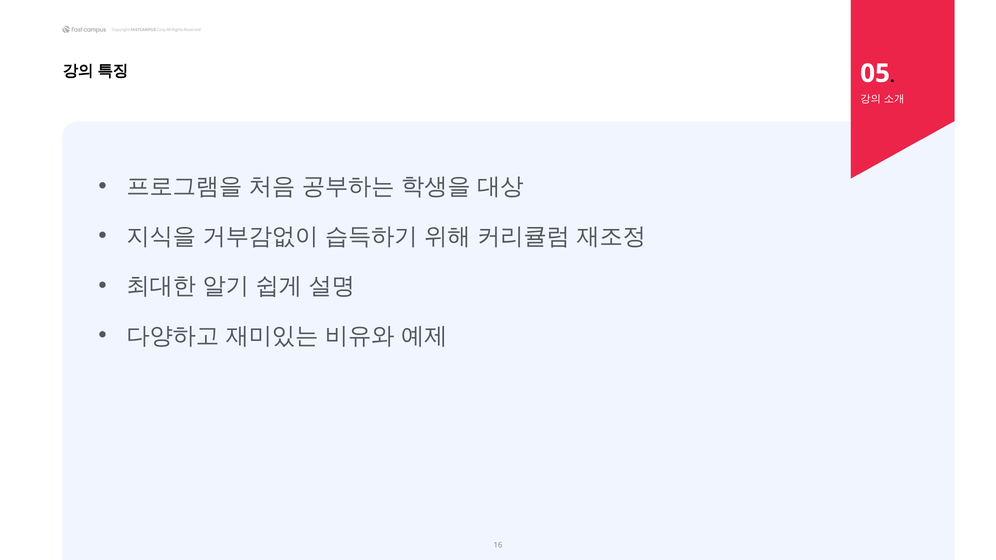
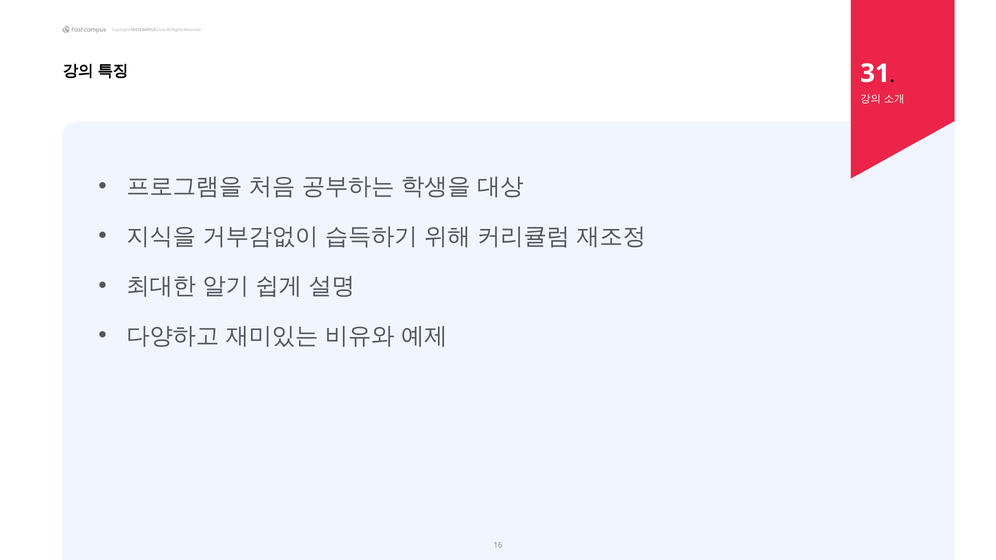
05: 05 -> 31 (875, 73)
